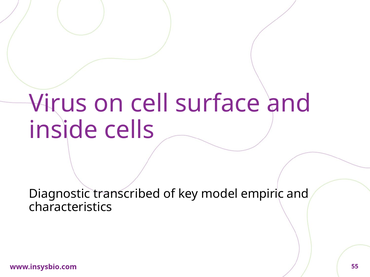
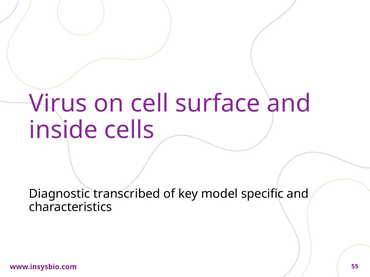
empiric: empiric -> specific (262, 194)
